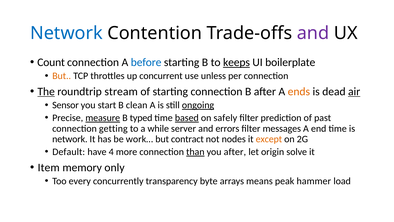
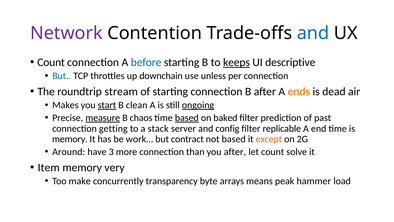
Network colour: blue -> purple (66, 33)
and colour: purple -> blue (313, 33)
boilerplate: boilerplate -> descriptive (290, 62)
But colour: orange -> blue (62, 76)
concurrent: concurrent -> downchain (161, 76)
The underline: present -> none (46, 91)
air underline: present -> none (354, 91)
Sensor: Sensor -> Makes (65, 105)
start underline: none -> present (107, 105)
typed: typed -> chaos (141, 118)
safely: safely -> baked (225, 118)
while: while -> stack (158, 128)
errors: errors -> config (227, 128)
messages: messages -> replicable (282, 128)
network: network -> memory (70, 139)
not nodes: nodes -> based (234, 139)
Default: Default -> Around (69, 152)
4: 4 -> 3 (111, 152)
than underline: present -> none (195, 152)
let origin: origin -> count (273, 152)
only: only -> very (115, 167)
every: every -> make (80, 181)
